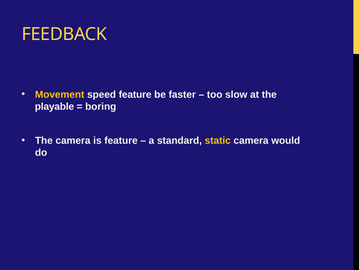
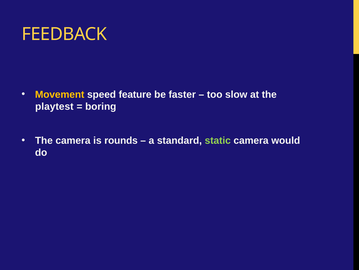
playable: playable -> playtest (54, 106)
is feature: feature -> rounds (121, 140)
static colour: yellow -> light green (218, 140)
